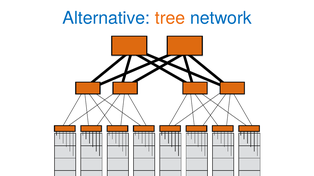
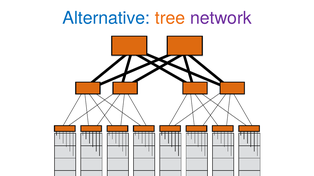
network colour: blue -> purple (221, 18)
